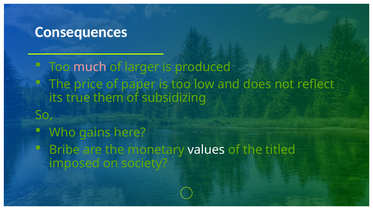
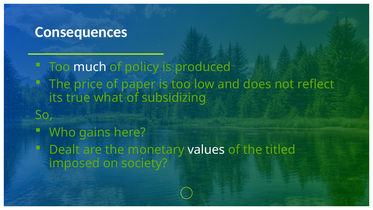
much colour: pink -> white (90, 67)
larger: larger -> policy (142, 67)
them: them -> what (108, 98)
Bribe: Bribe -> Dealt (65, 150)
